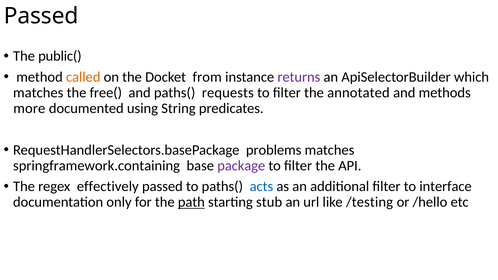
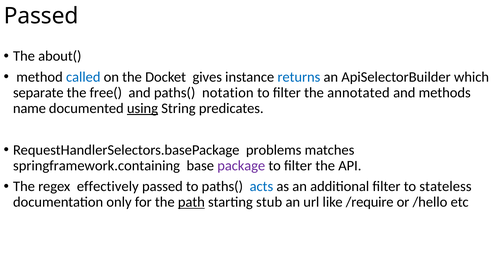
public(: public( -> about( (60, 56)
called colour: orange -> blue (83, 77)
from: from -> gives (207, 77)
returns colour: purple -> blue (299, 77)
matches: matches -> separate (38, 93)
requests: requests -> notation (228, 93)
more: more -> name (29, 108)
using underline: none -> present (142, 108)
interface: interface -> stateless (445, 187)
/testing: /testing -> /require (370, 202)
